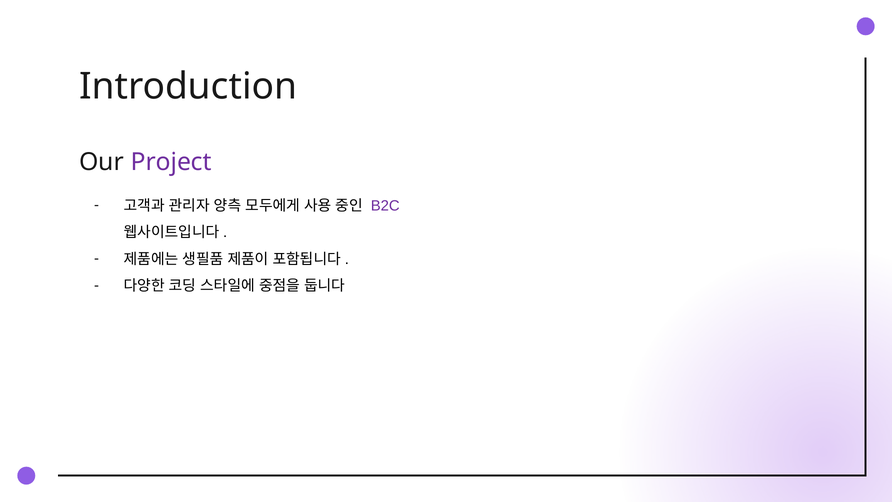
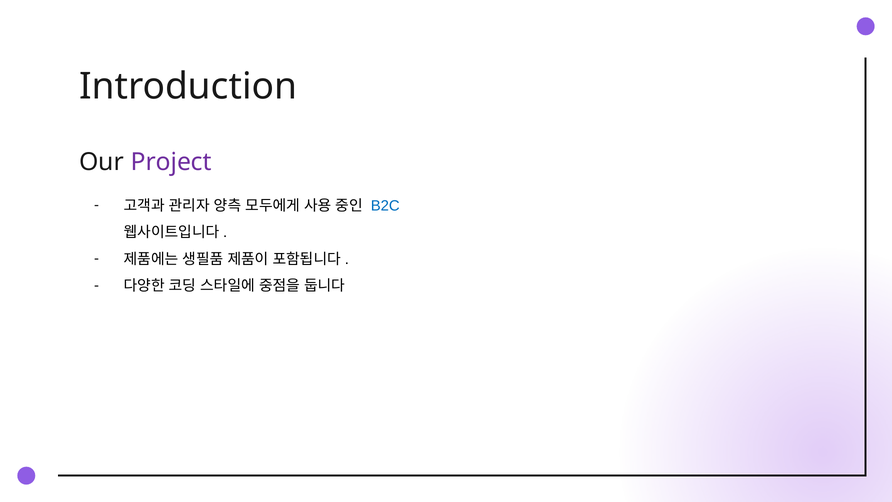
B2C colour: purple -> blue (385, 206)
